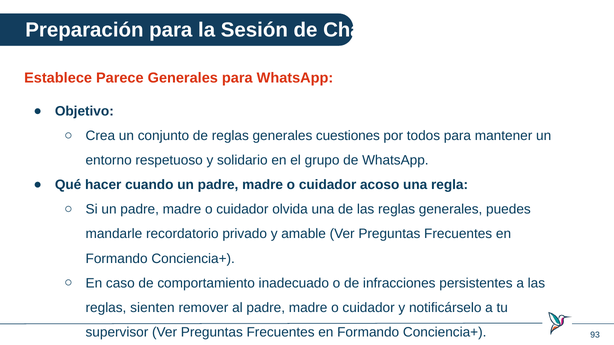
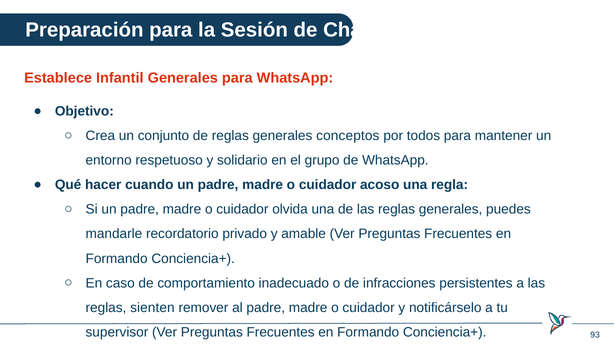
Parece: Parece -> Infantil (120, 78)
cuestiones: cuestiones -> conceptos (348, 136)
